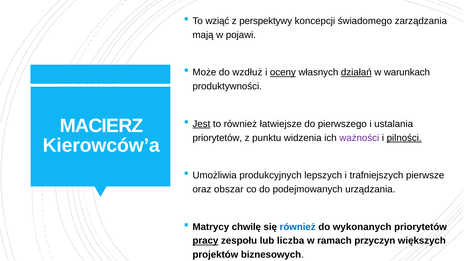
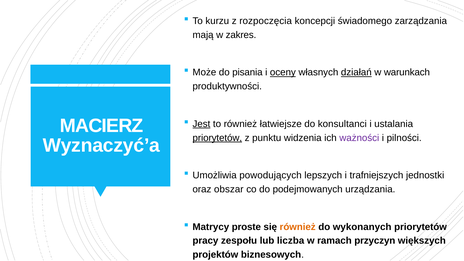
wziąć: wziąć -> kurzu (217, 21)
perspektywy: perspektywy -> rozpoczęcia (266, 21)
pojawi: pojawi -> zakres (241, 35)
wzdłuż: wzdłuż -> pisania (247, 72)
pierwszego: pierwszego -> konsultanci (342, 124)
priorytetów underline: none -> present (217, 138)
pilności underline: present -> none (404, 138)
Kierowców’a: Kierowców’a -> Wyznaczyć’a (101, 146)
produkcyjnych: produkcyjnych -> powodujących (271, 175)
pierwsze: pierwsze -> jednostki (425, 175)
chwilę: chwilę -> proste (246, 227)
również colour: blue -> orange (298, 227)
pracy underline: present -> none (205, 241)
